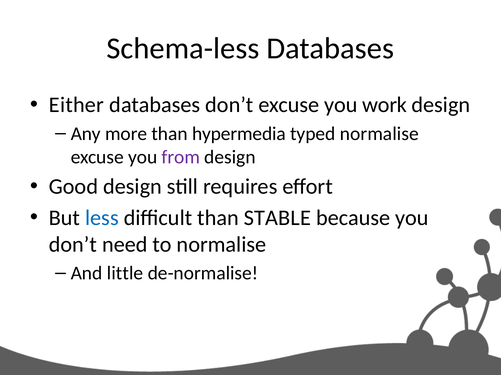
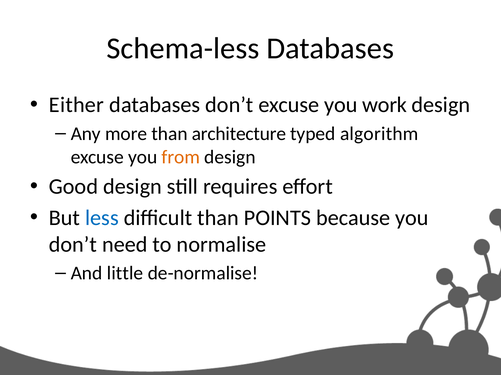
hypermedia: hypermedia -> architecture (239, 134)
typed normalise: normalise -> algorithm (379, 134)
from colour: purple -> orange (181, 157)
STABLE: STABLE -> POINTS (277, 218)
